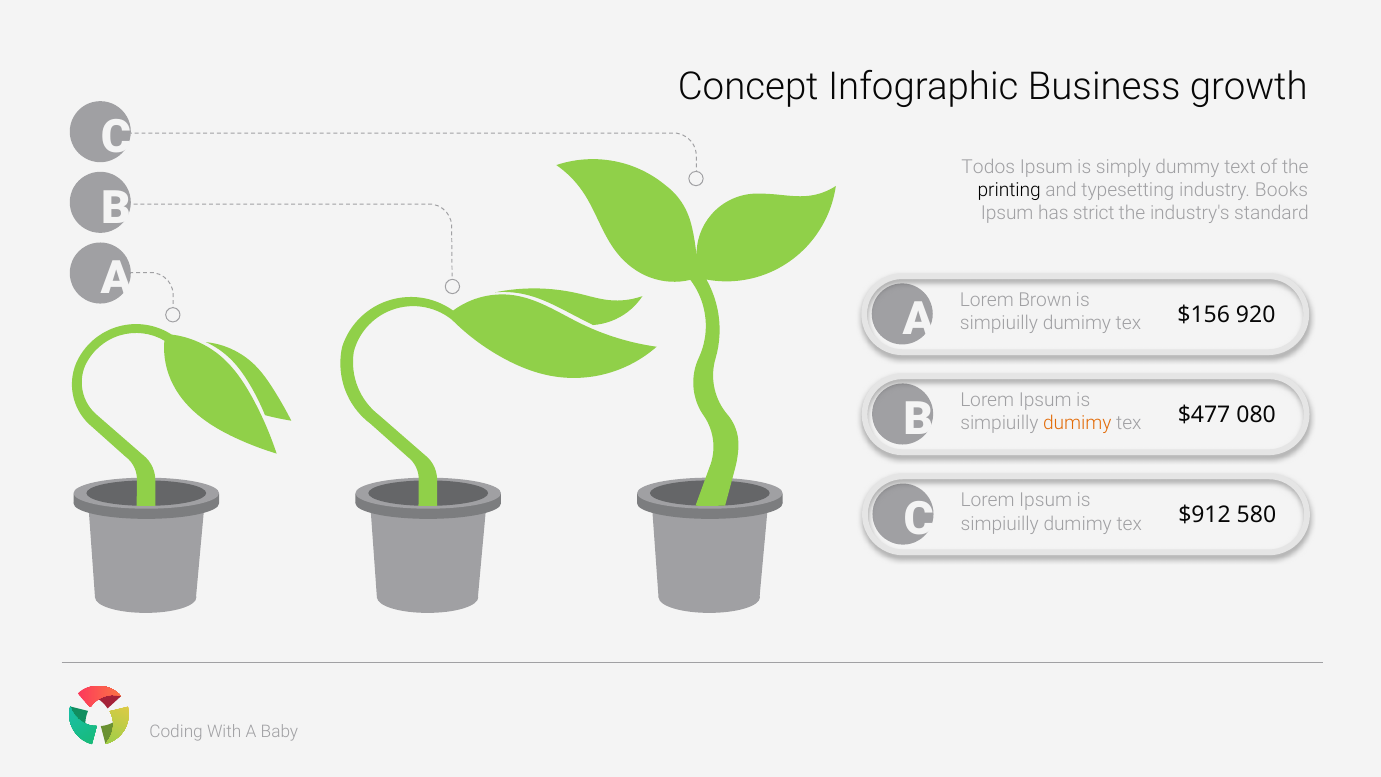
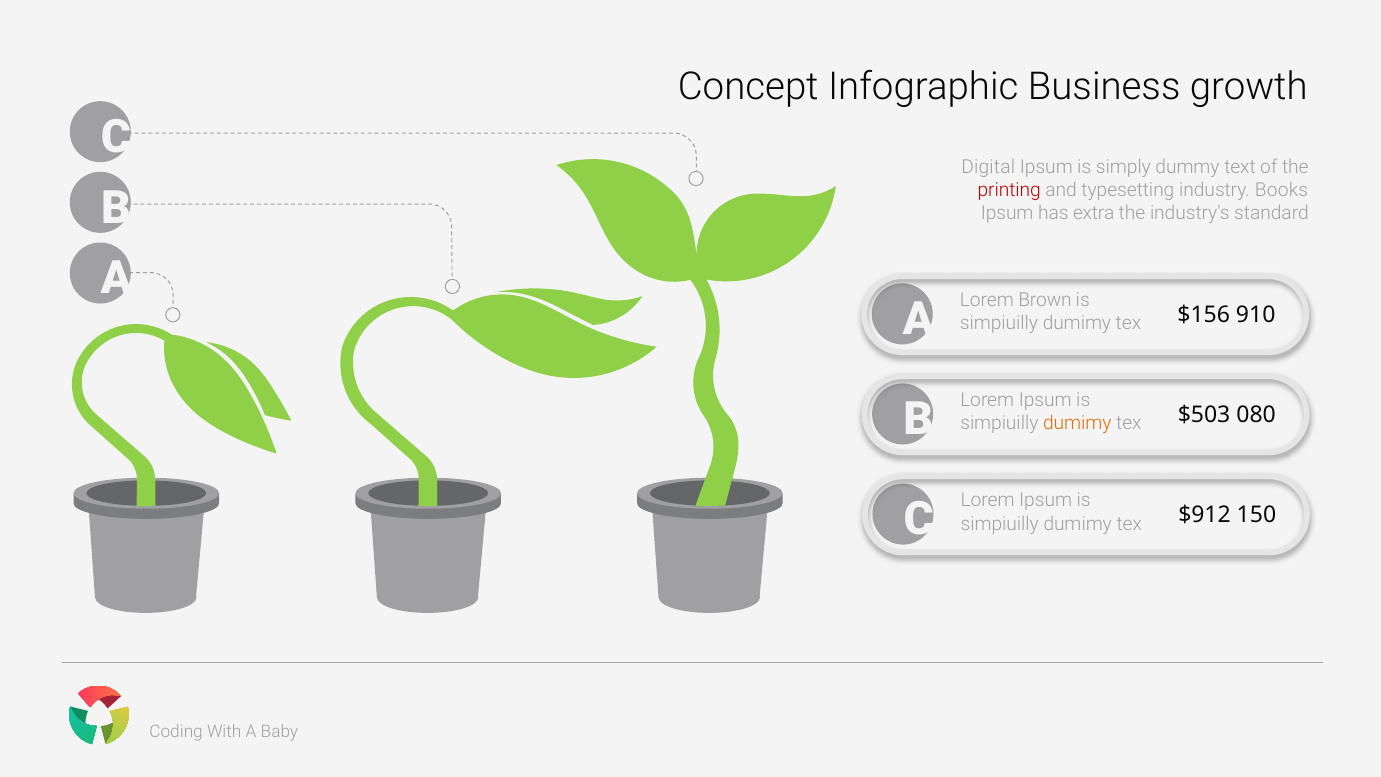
Todos: Todos -> Digital (988, 167)
printing colour: black -> red (1009, 190)
strict: strict -> extra (1094, 213)
920: 920 -> 910 (1256, 315)
$477: $477 -> $503 (1204, 415)
580: 580 -> 150 (1256, 515)
